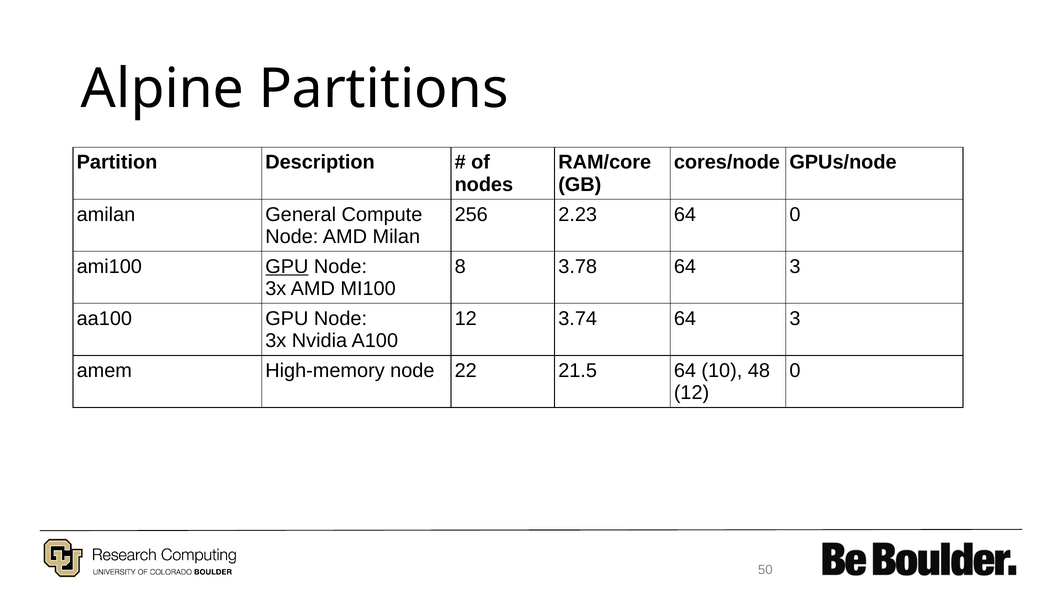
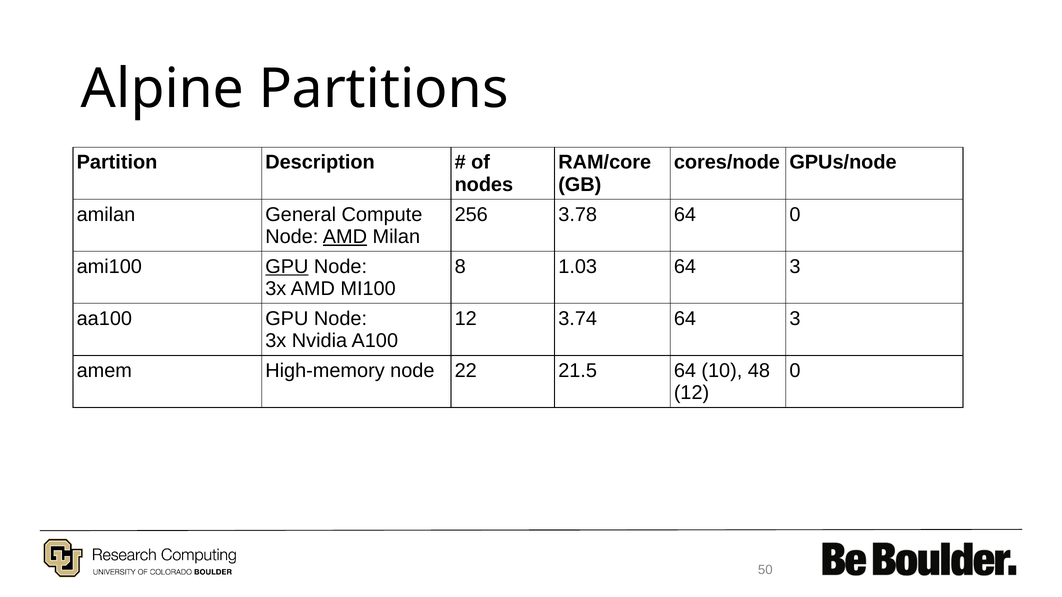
2.23: 2.23 -> 3.78 (578, 215)
AMD underline: none -> present (345, 237)
3.78: 3.78 -> 1.03 (578, 267)
